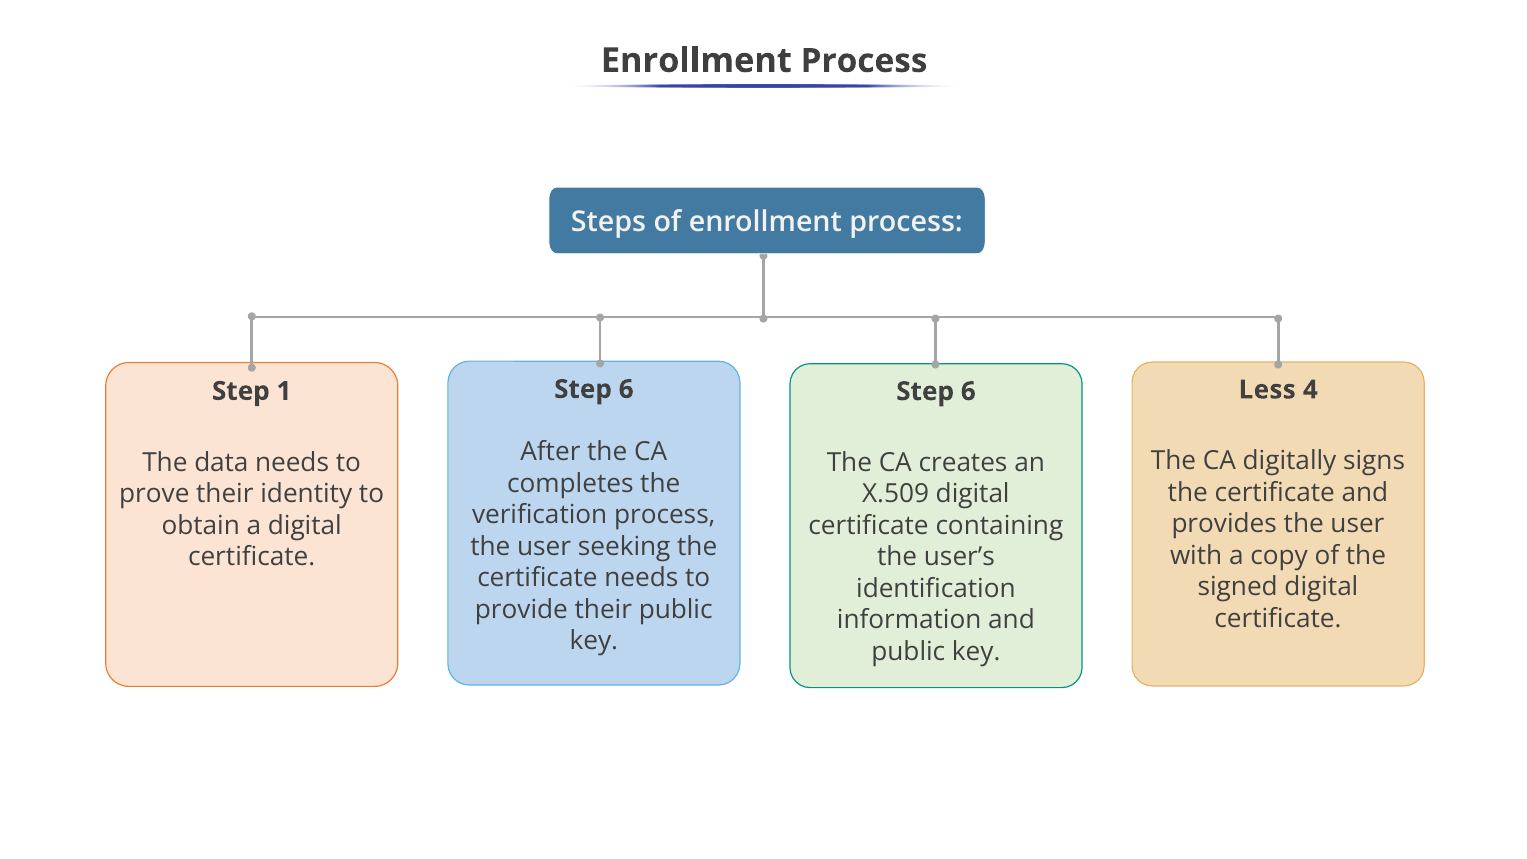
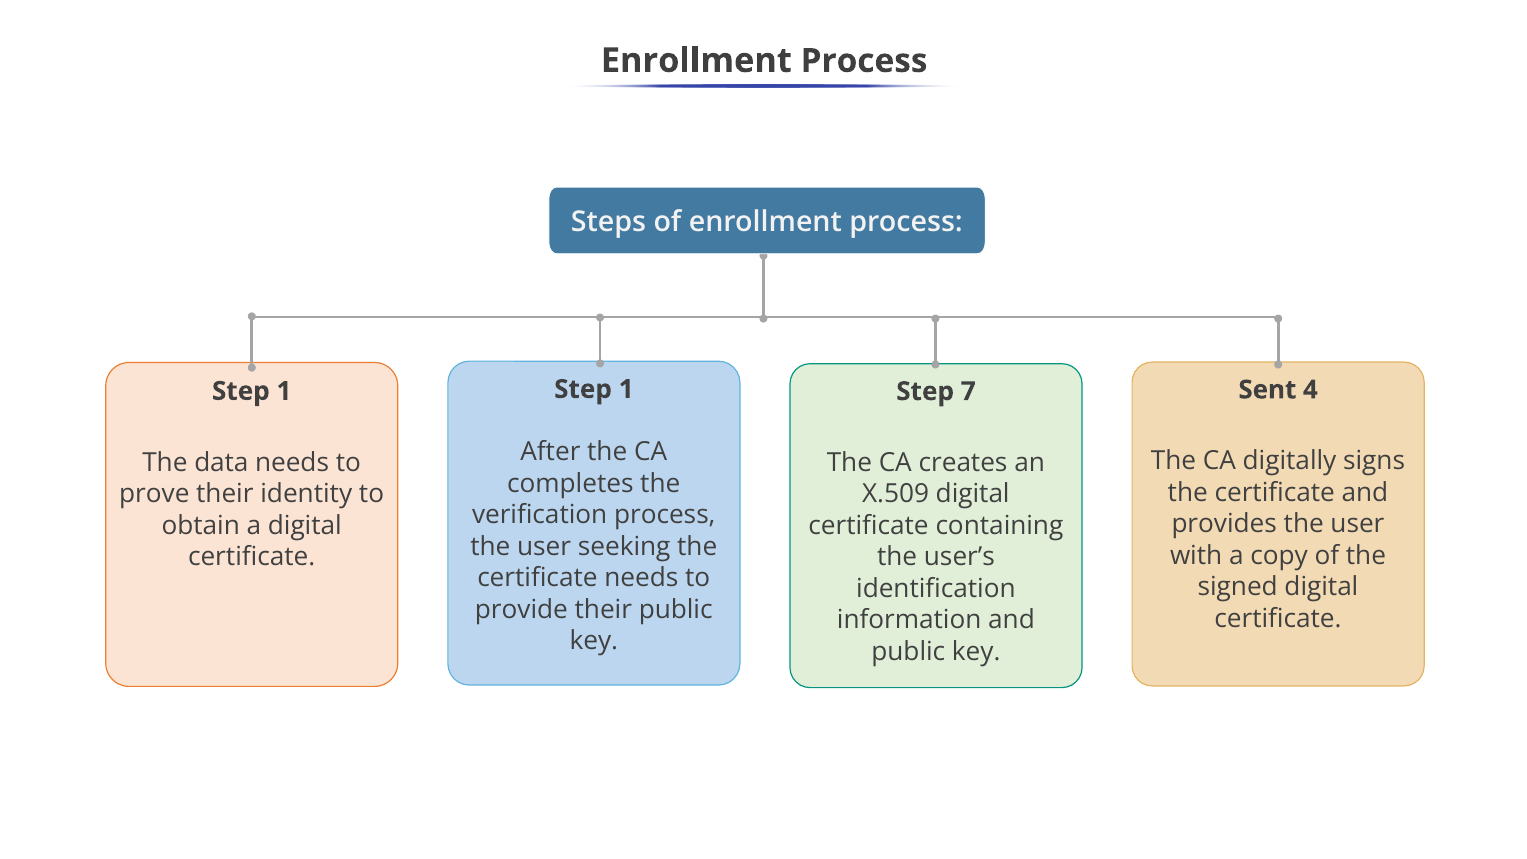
6: 6 -> 1 (626, 389)
Less: Less -> Sent (1267, 390)
6: 6 -> 7 (968, 391)
